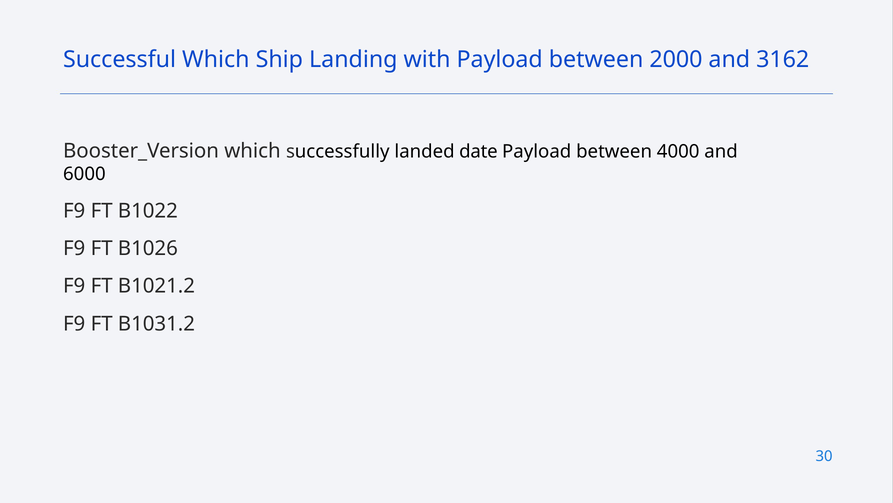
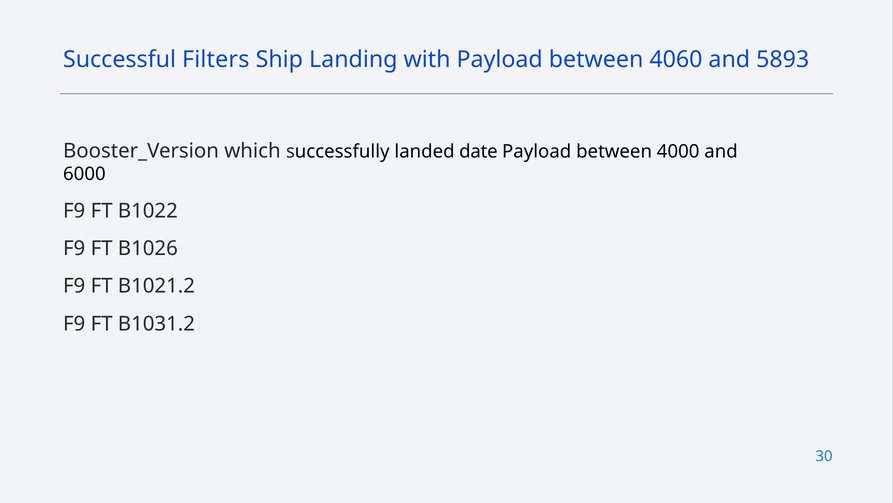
Successful Which: Which -> Filters (216, 59)
2000: 2000 -> 4060 (676, 59)
3162: 3162 -> 5893 (783, 59)
